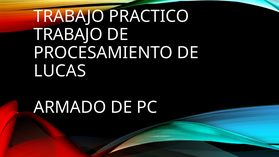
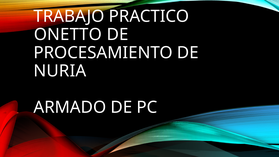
TRABAJO: TRABAJO -> ONETTO (68, 34)
LUCAS: LUCAS -> NURIA (60, 71)
